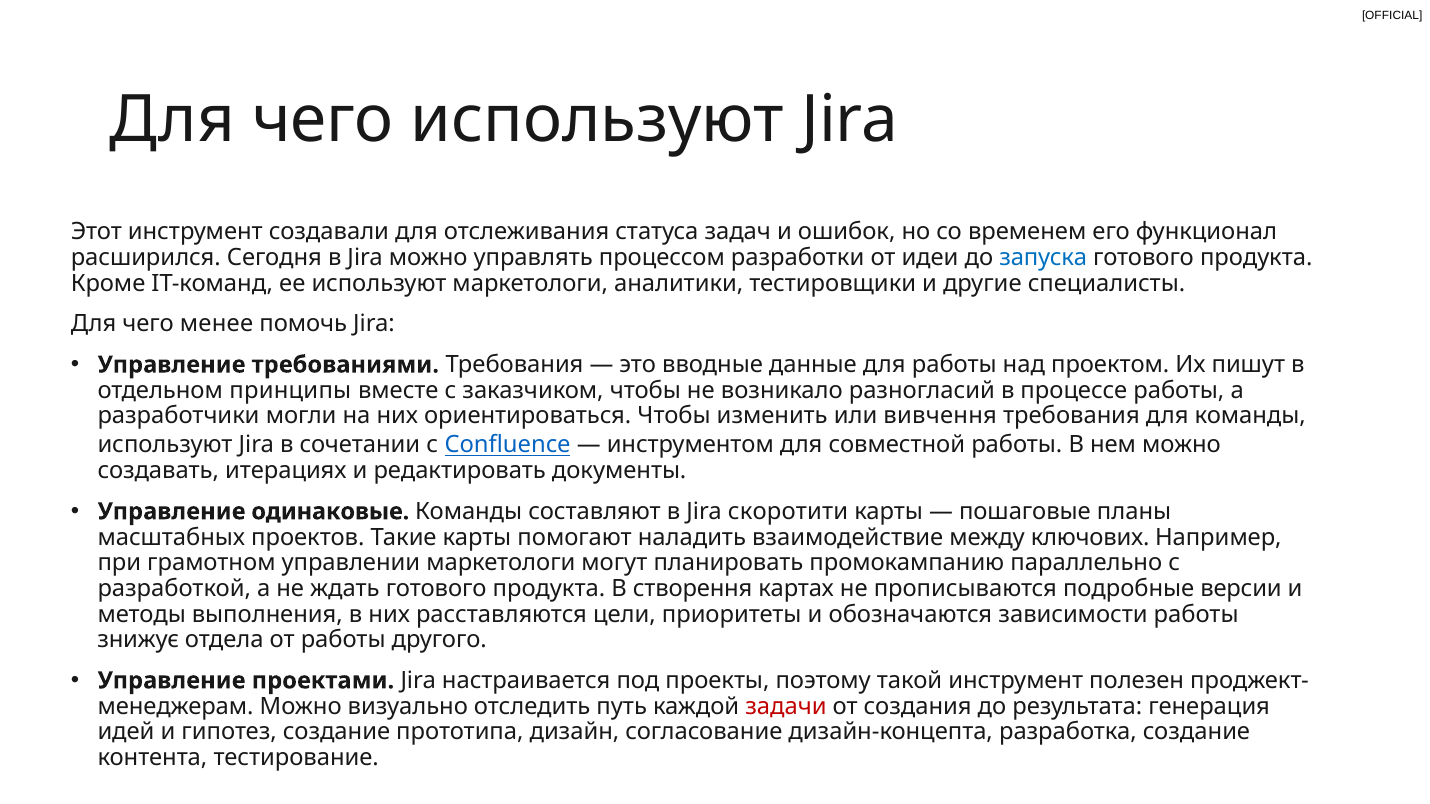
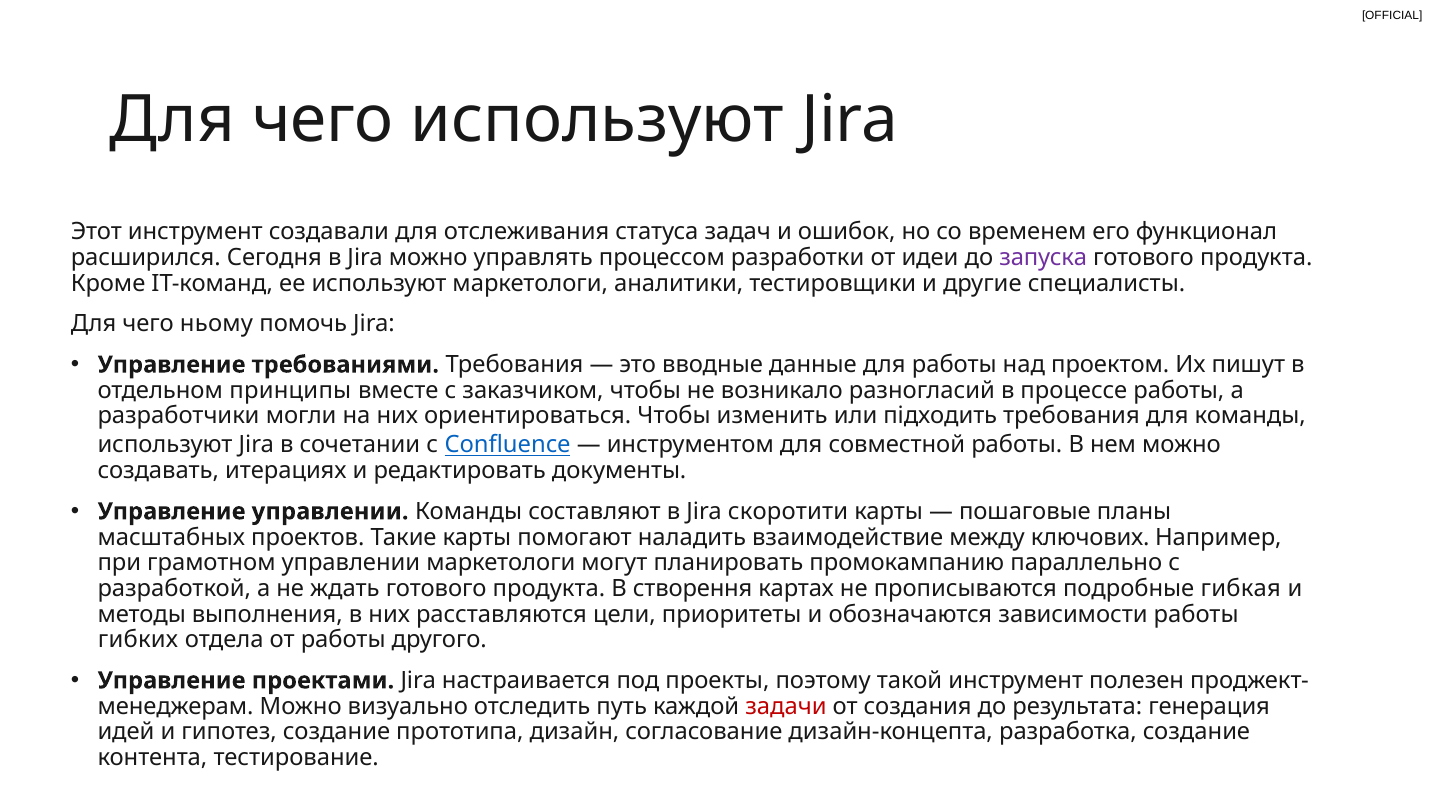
запуска colour: blue -> purple (1043, 258)
менее: менее -> ньому (217, 324)
вивчення: вивчення -> підходить (940, 416)
Управление одинаковые: одинаковые -> управлении (330, 512)
версии: версии -> гибкая (1241, 589)
знижує: знижує -> гибких (138, 640)
